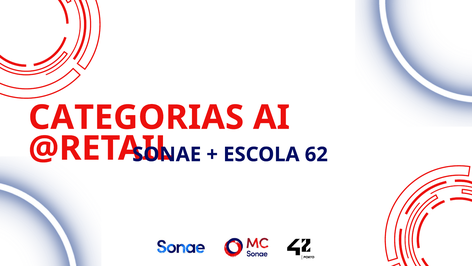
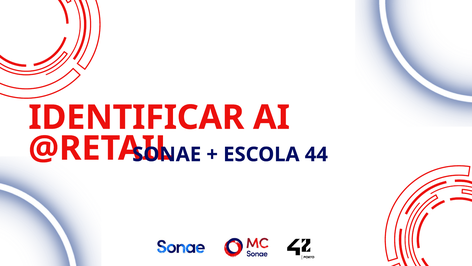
CATEGORIAS: CATEGORIAS -> IDENTIFICAR (136, 117)
62: 62 -> 44 (316, 154)
